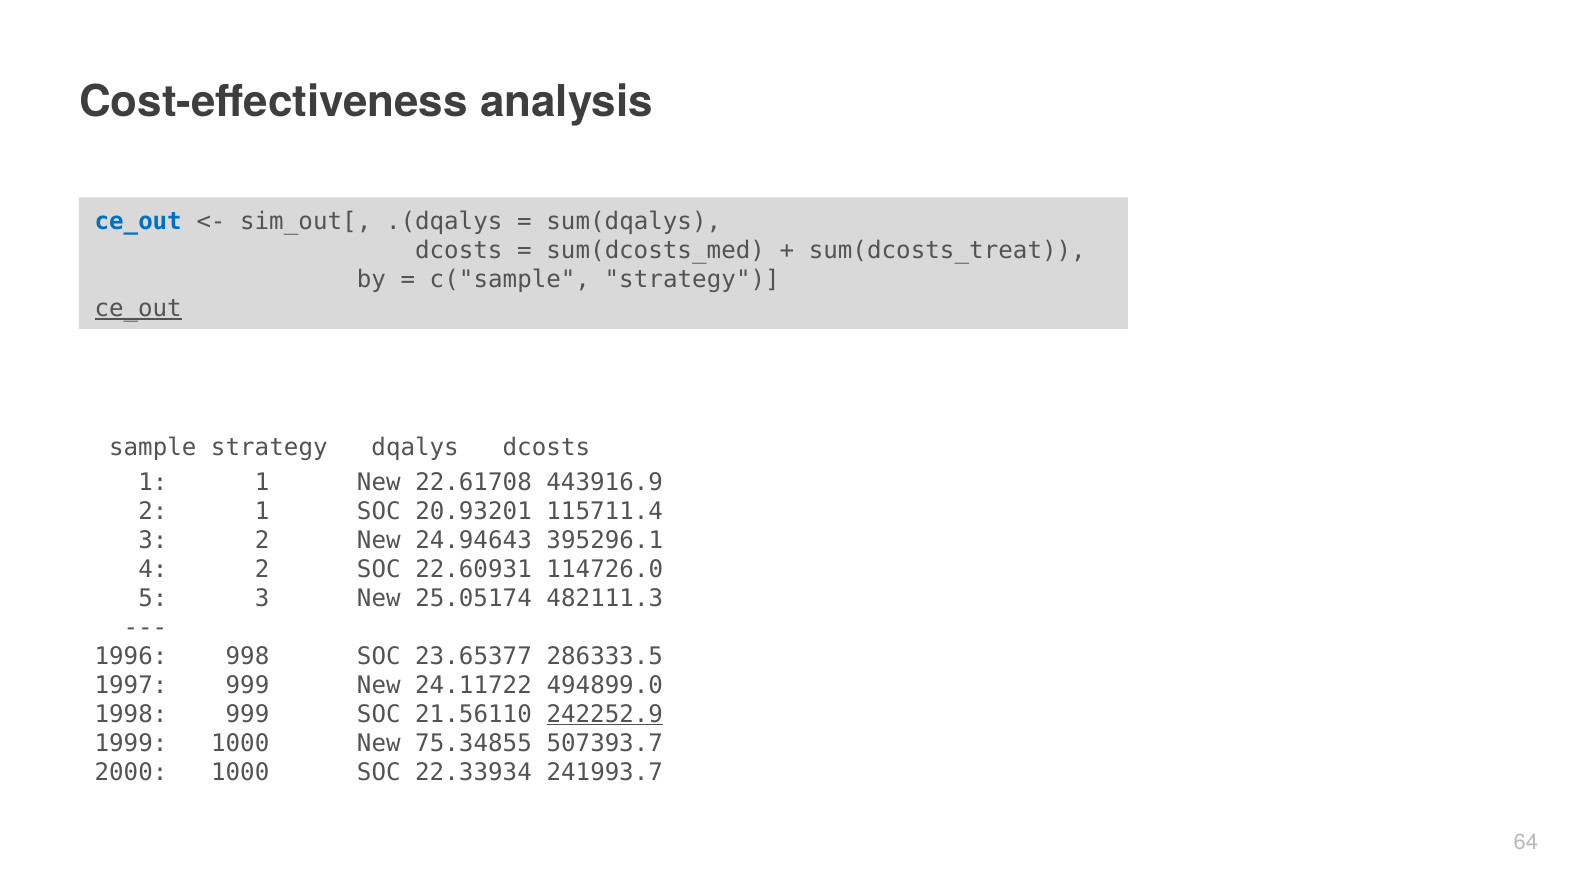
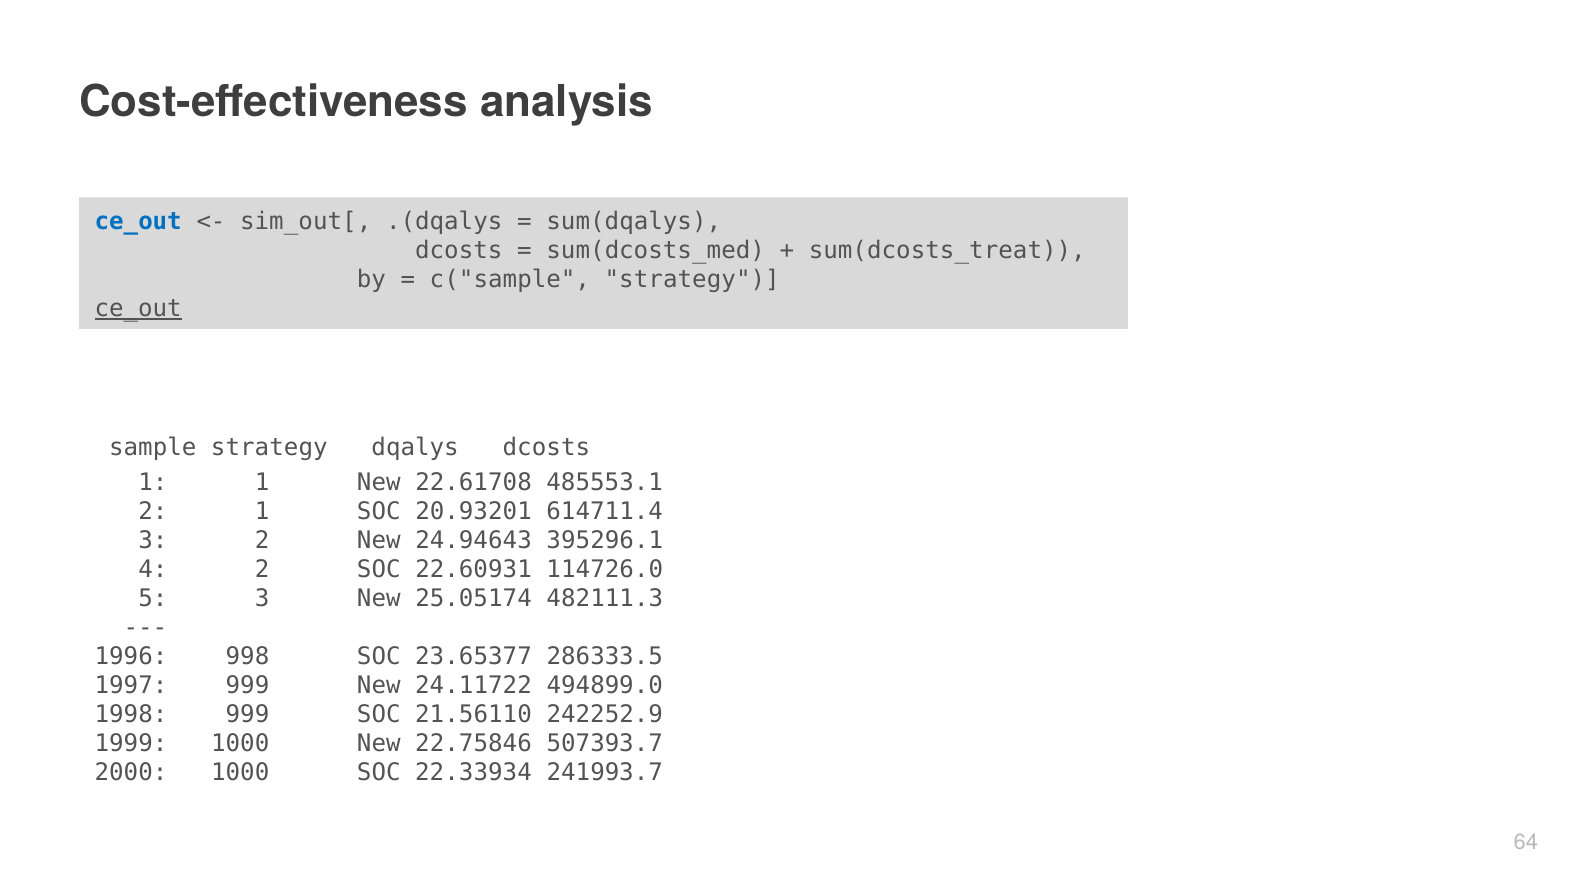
443916.9: 443916.9 -> 485553.1 (605, 482)
115711.4: 115711.4 -> 614711.4 (605, 511)
242252.9 underline: present -> none (605, 714)
75.34855: 75.34855 -> 22.75846 (474, 743)
